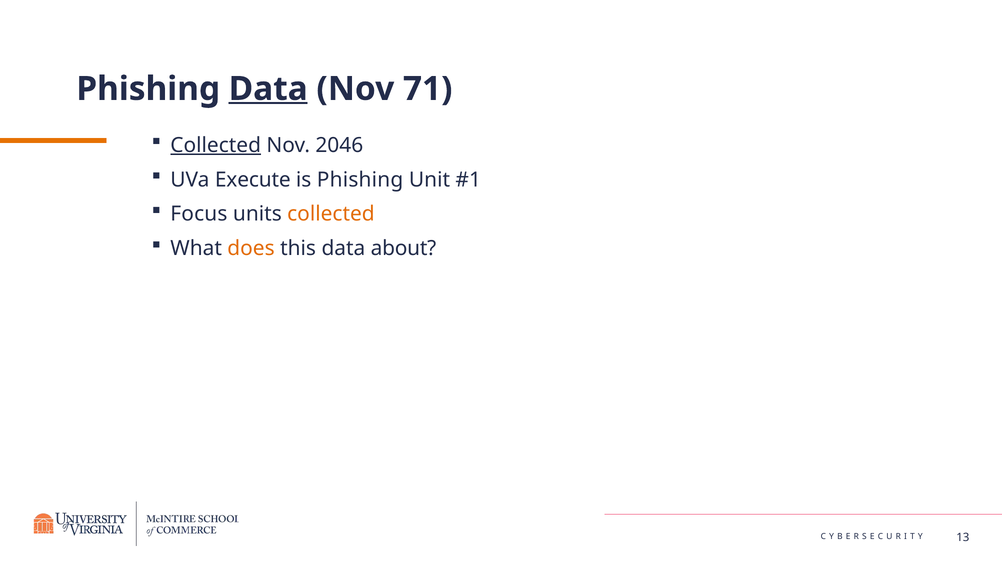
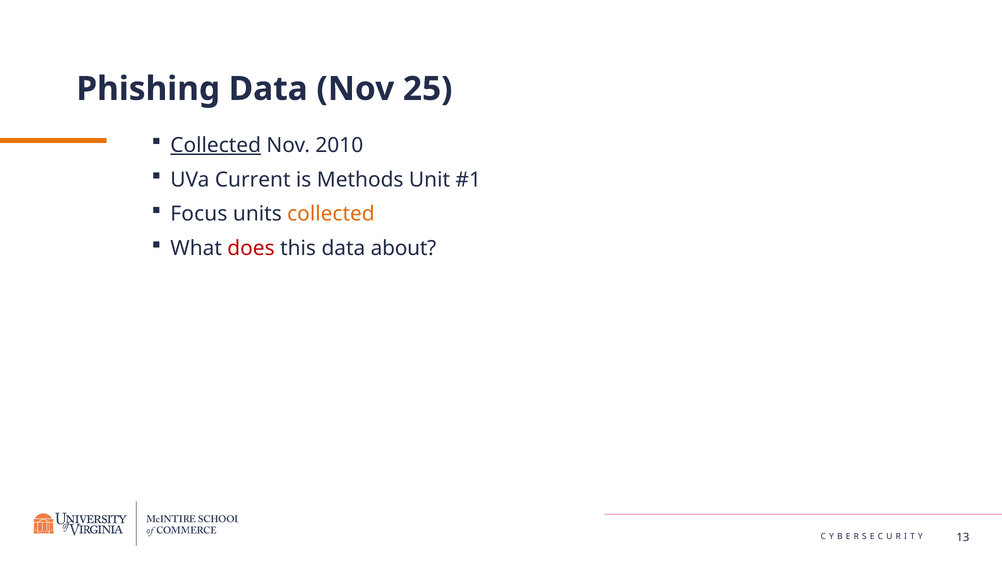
Data underline: present -> none (268, 89)
71: 71 -> 25 (428, 89)
2046: 2046 -> 2010 (339, 145)
Execute: Execute -> Current (253, 180)
is Phishing: Phishing -> Methods (360, 180)
does colour: orange -> red (251, 249)
